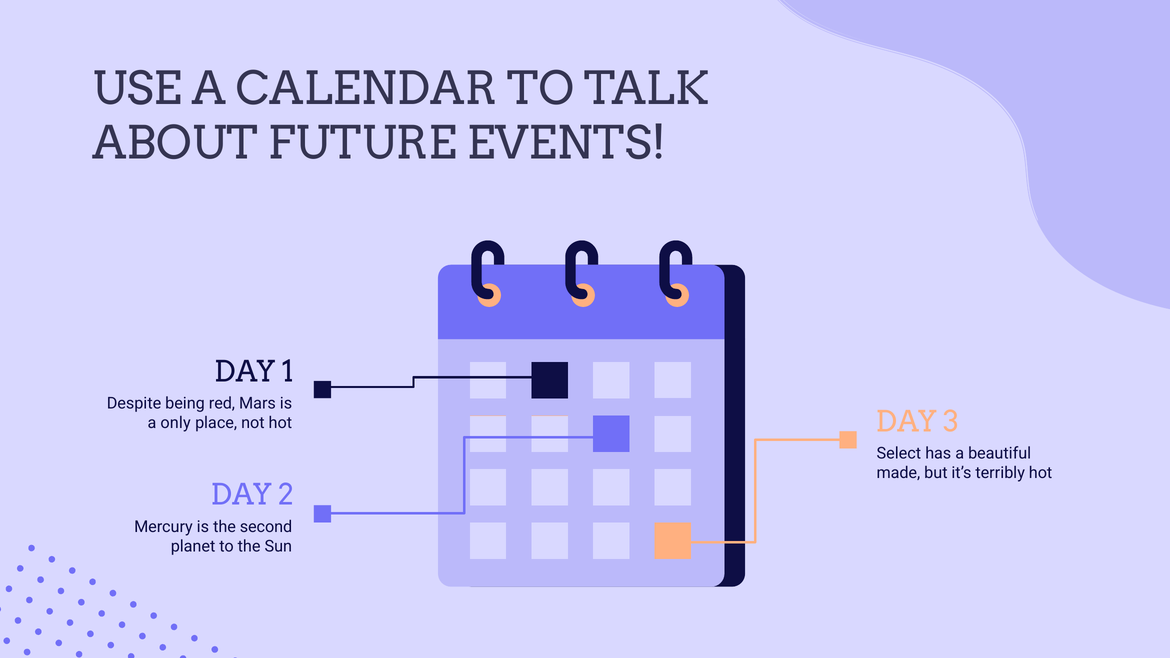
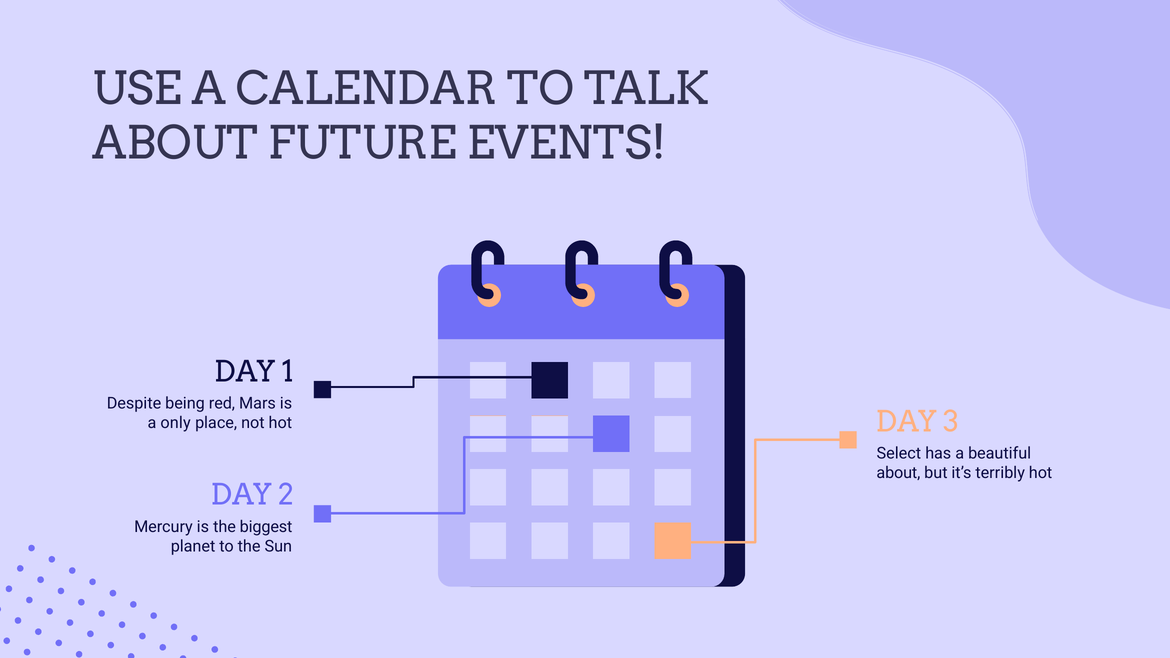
made: made -> about (898, 473)
second: second -> biggest (266, 527)
